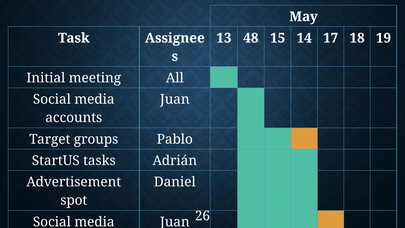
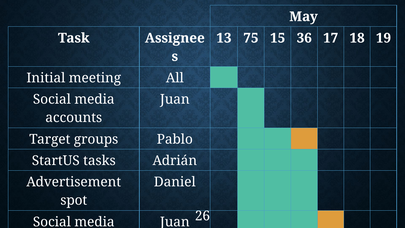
48: 48 -> 75 (251, 38)
14: 14 -> 36 (304, 38)
